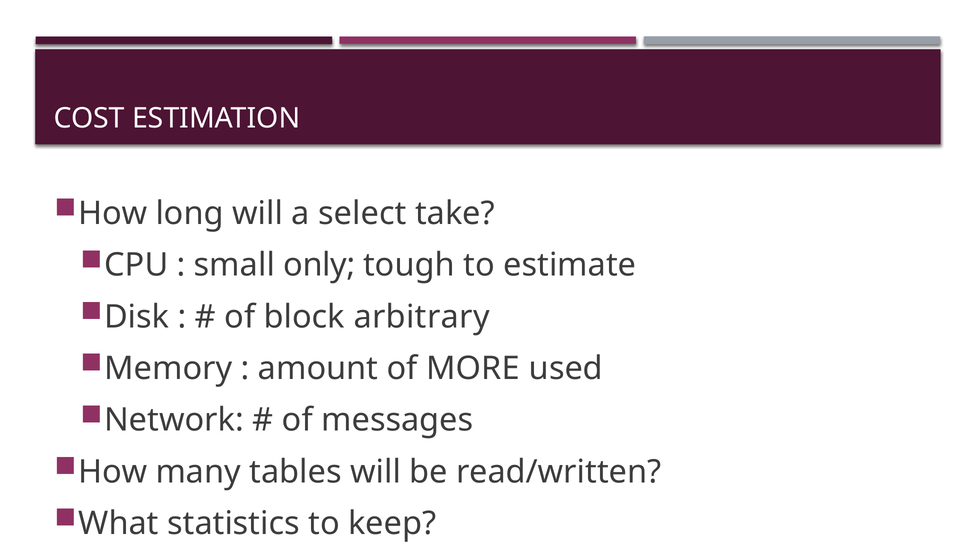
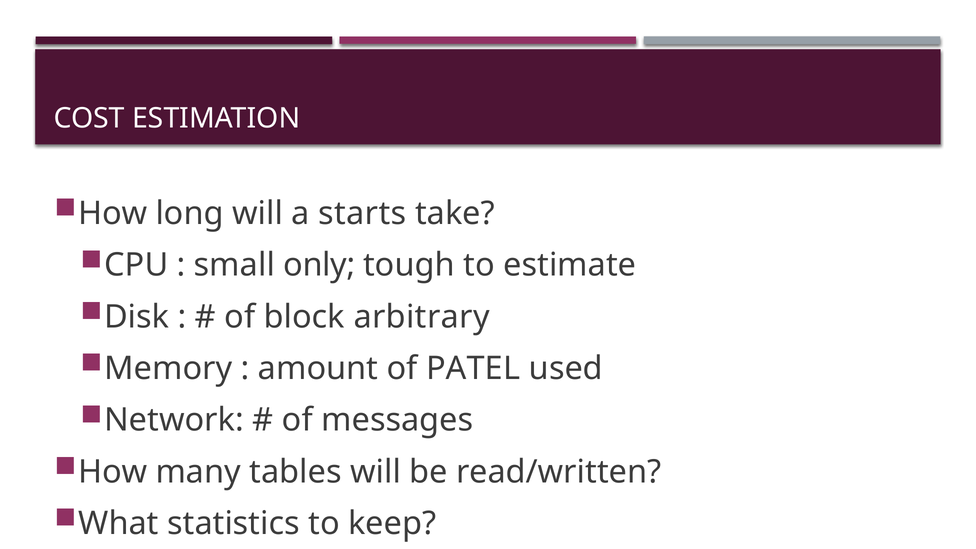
select: select -> starts (362, 214)
MORE: MORE -> PATEL (473, 369)
